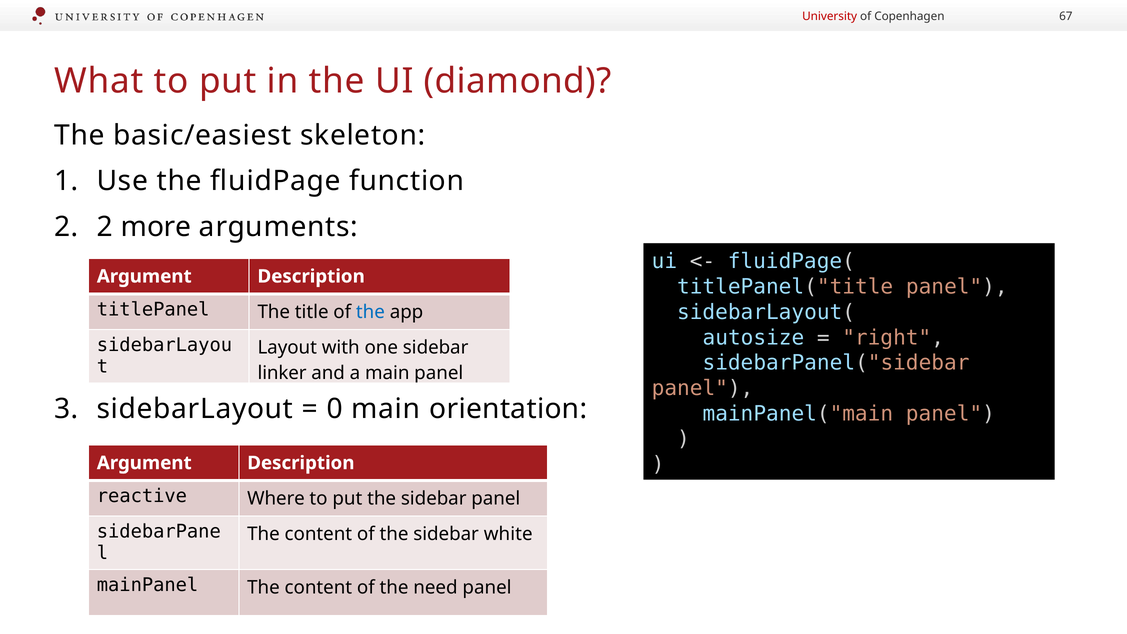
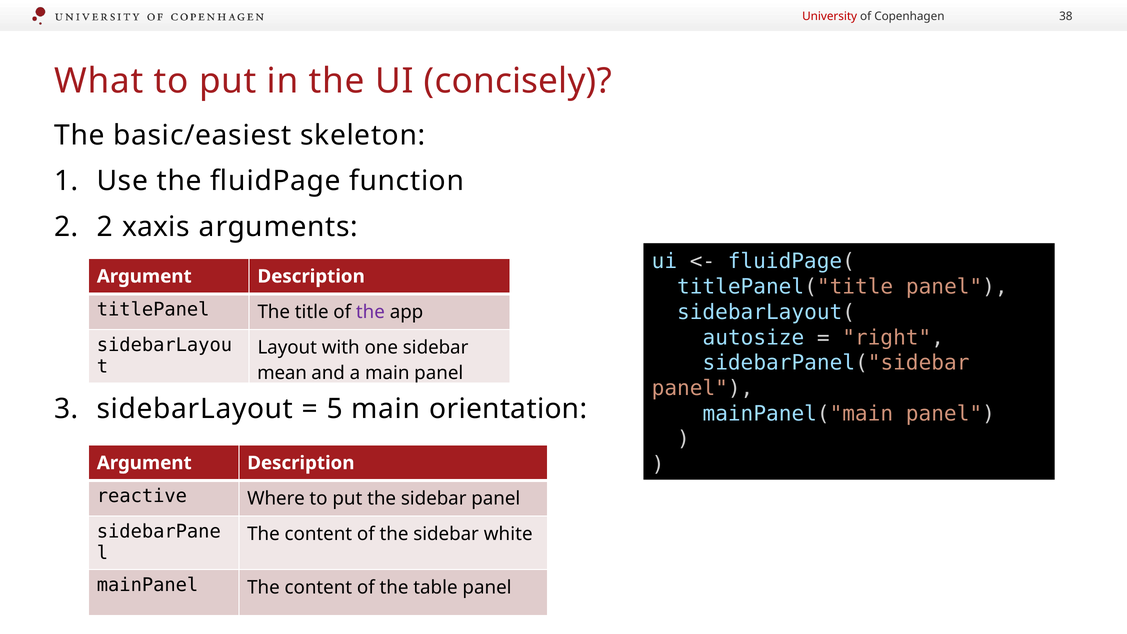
67: 67 -> 38 (1066, 16)
diamond: diamond -> concisely (518, 81)
more: more -> xaxis (156, 227)
the colour: blue -> purple (370, 312)
linker: linker -> mean (282, 373)
0: 0 -> 5 (335, 409)
need: need -> table (435, 588)
